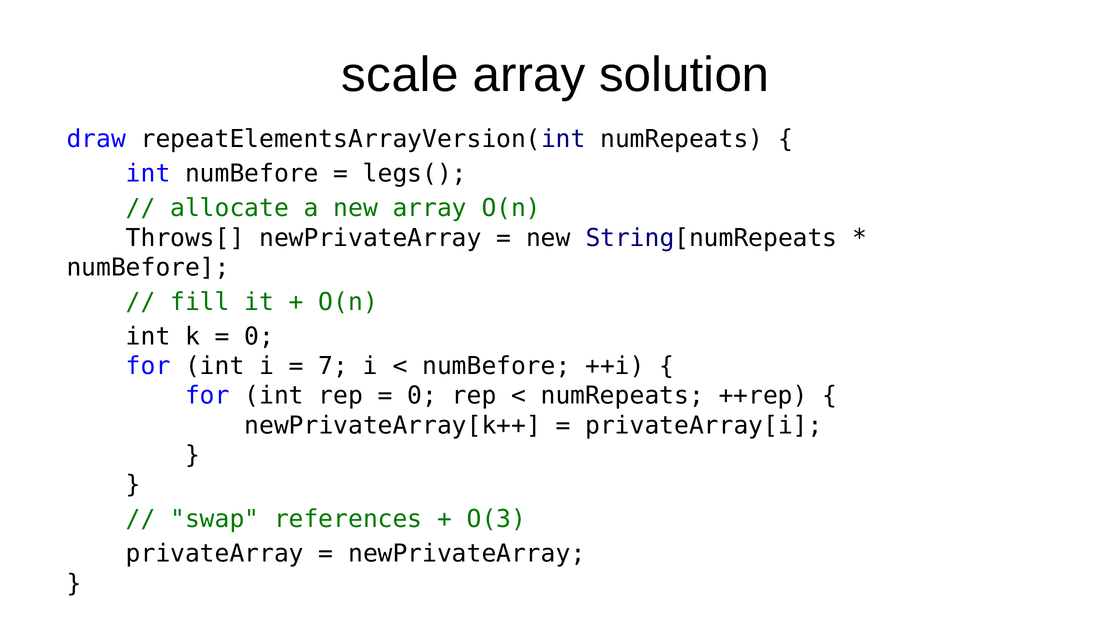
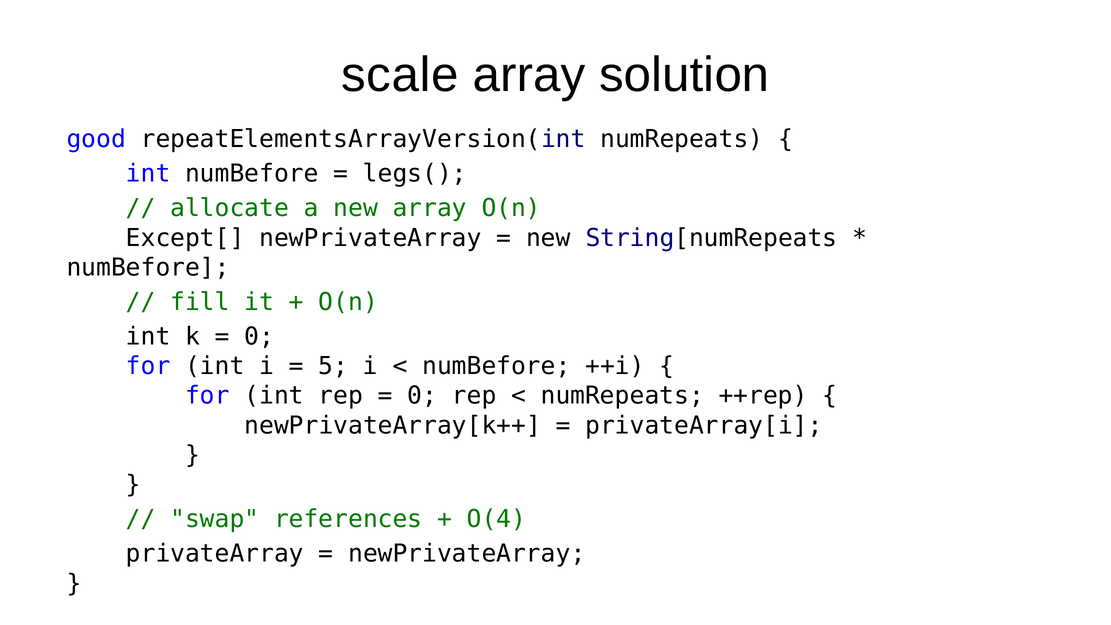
draw: draw -> good (96, 139)
Throws[: Throws[ -> Except[ (185, 238)
7: 7 -> 5 (333, 366)
O(3: O(3 -> O(4 (496, 519)
